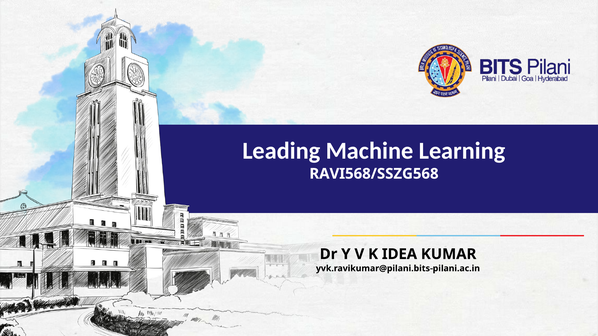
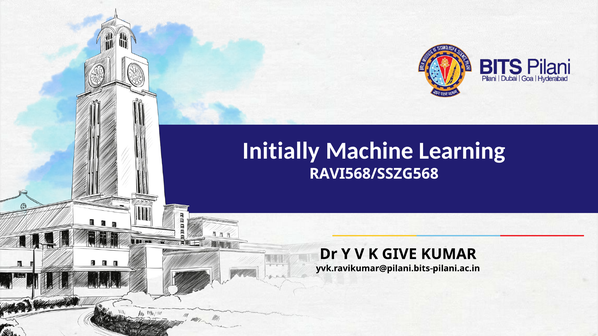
Leading: Leading -> Initially (281, 151)
IDEA: IDEA -> GIVE (399, 254)
